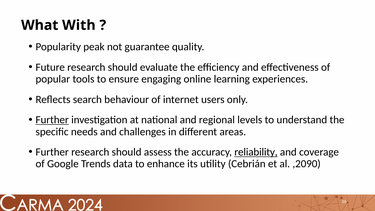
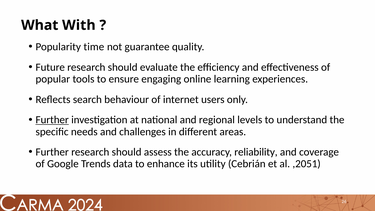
peak: peak -> time (94, 47)
reliability underline: present -> none (256, 152)
,2090: ,2090 -> ,2051 (307, 164)
